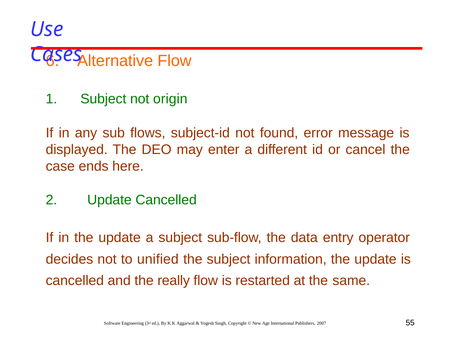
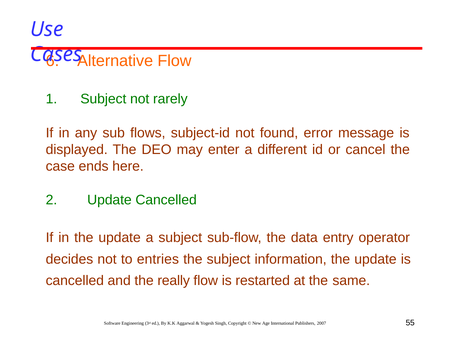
origin: origin -> rarely (170, 99)
unified: unified -> entries (158, 259)
